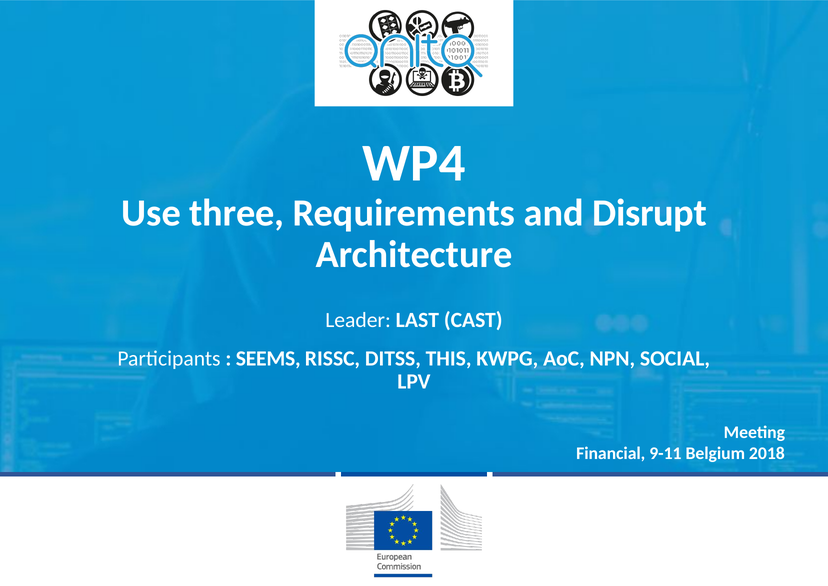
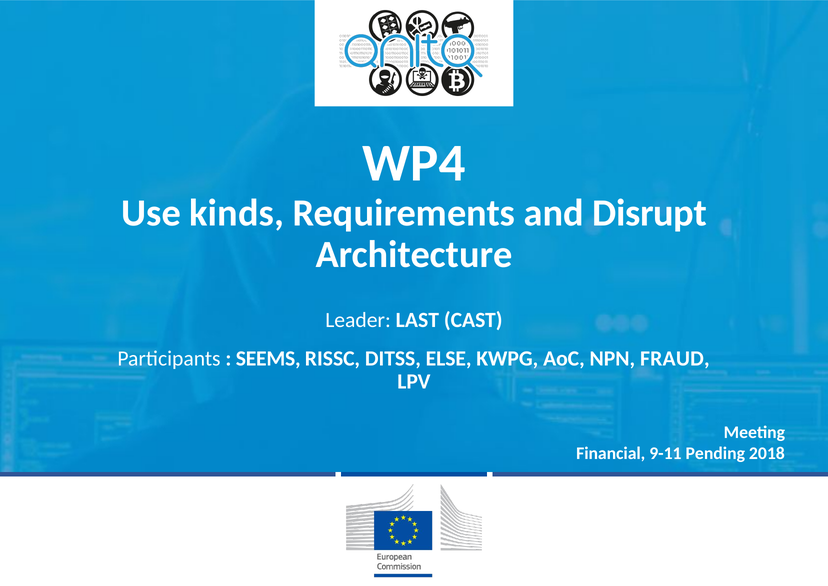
three: three -> kinds (237, 213)
THIS: THIS -> ELSE (449, 358)
SOCIAL: SOCIAL -> FRAUD (675, 358)
Belgium: Belgium -> Pending (715, 453)
